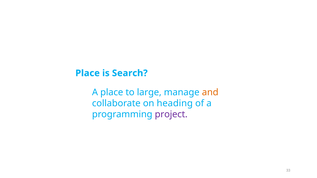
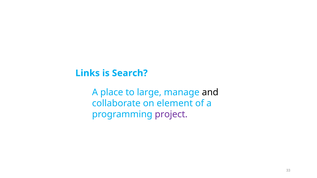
Place: Place -> Links (88, 73)
and colour: orange -> black (210, 92)
heading: heading -> element (175, 103)
